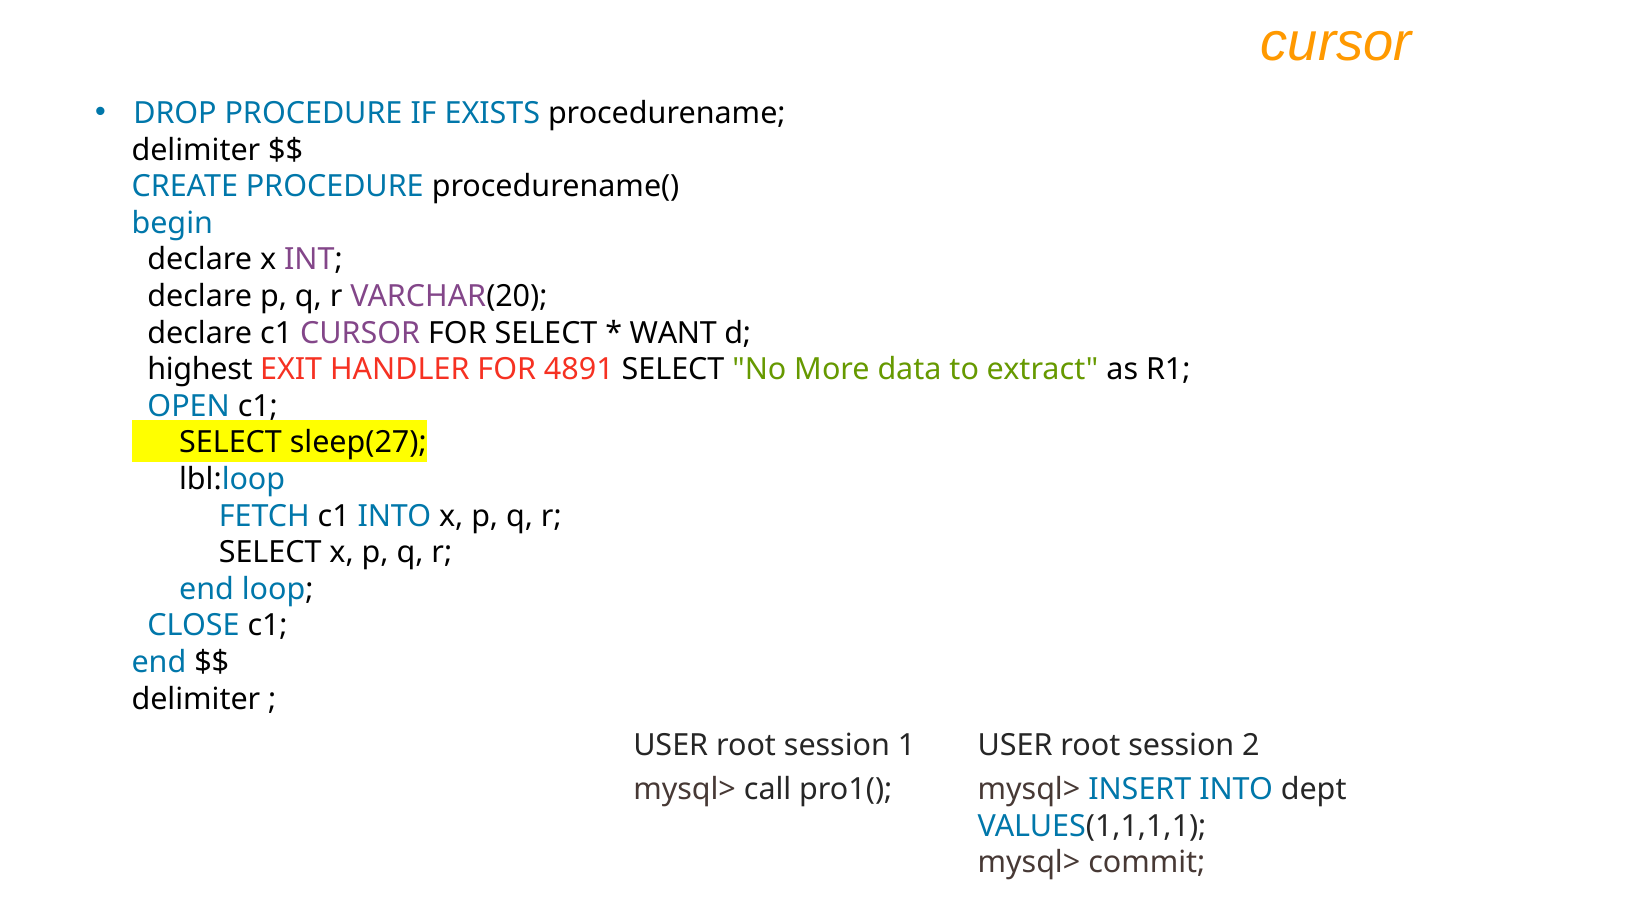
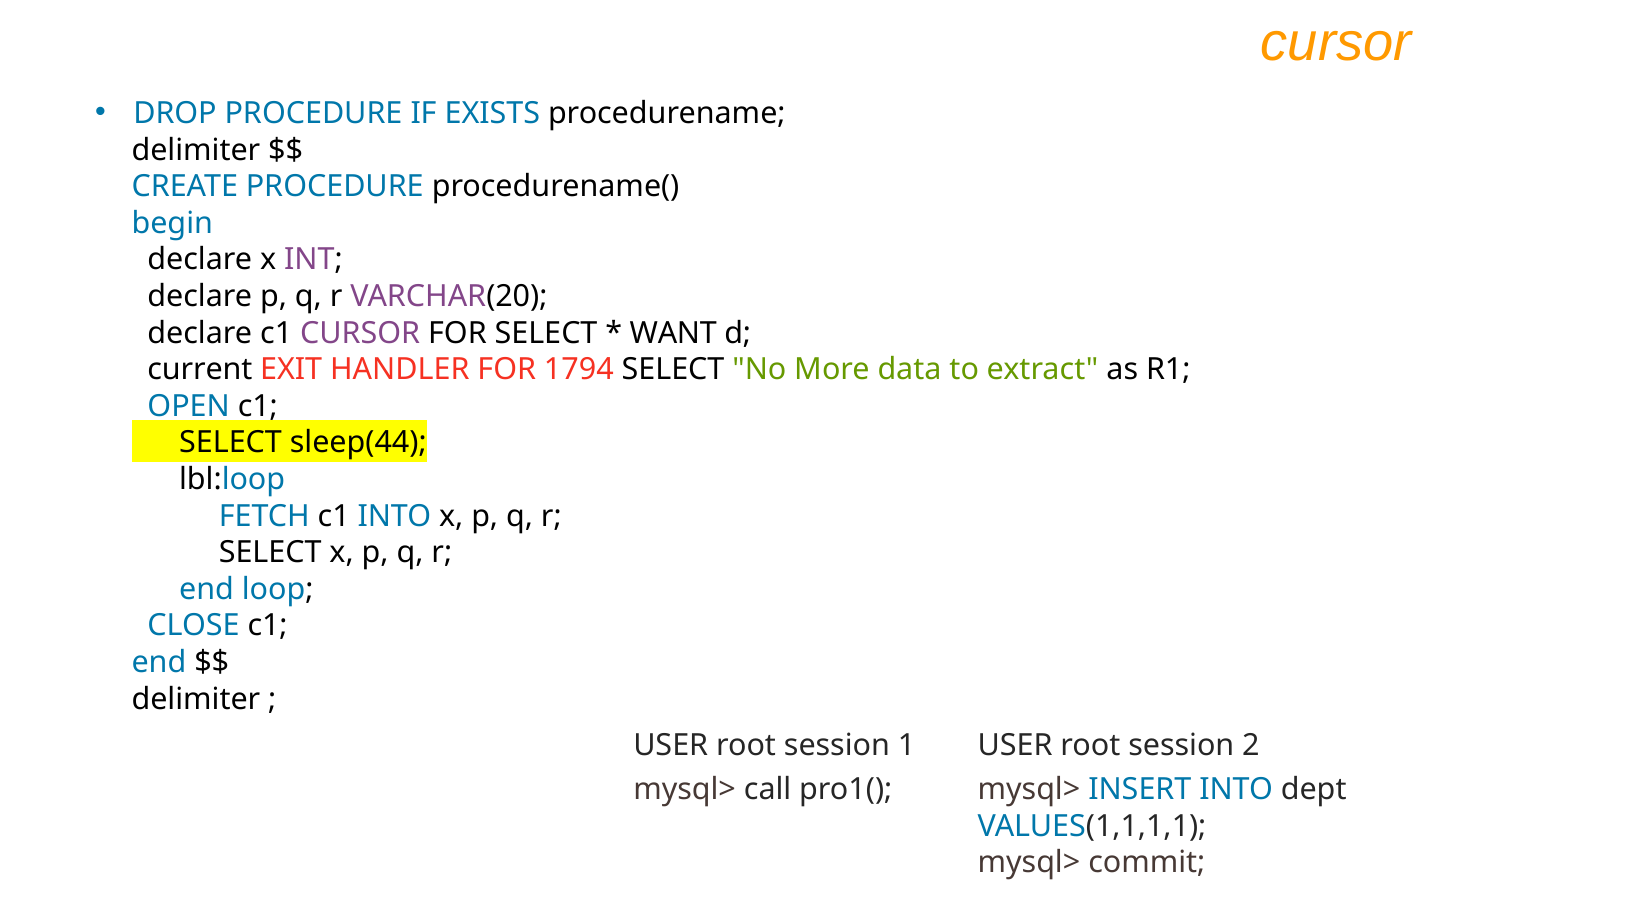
highest: highest -> current (200, 370)
4891: 4891 -> 1794 (579, 370)
sleep(27: sleep(27 -> sleep(44 (358, 443)
